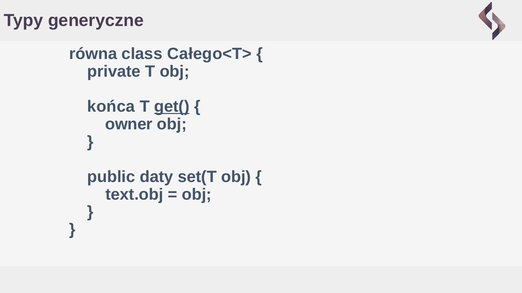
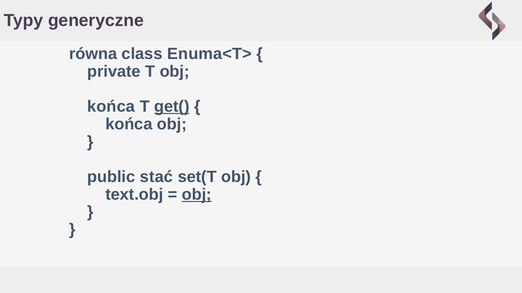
Całego<T>: Całego<T> -> Enuma<T> (209, 54)
owner: owner -> końca (129, 124)
daty: daty -> stać (156, 177)
obj underline: none -> present (197, 195)
